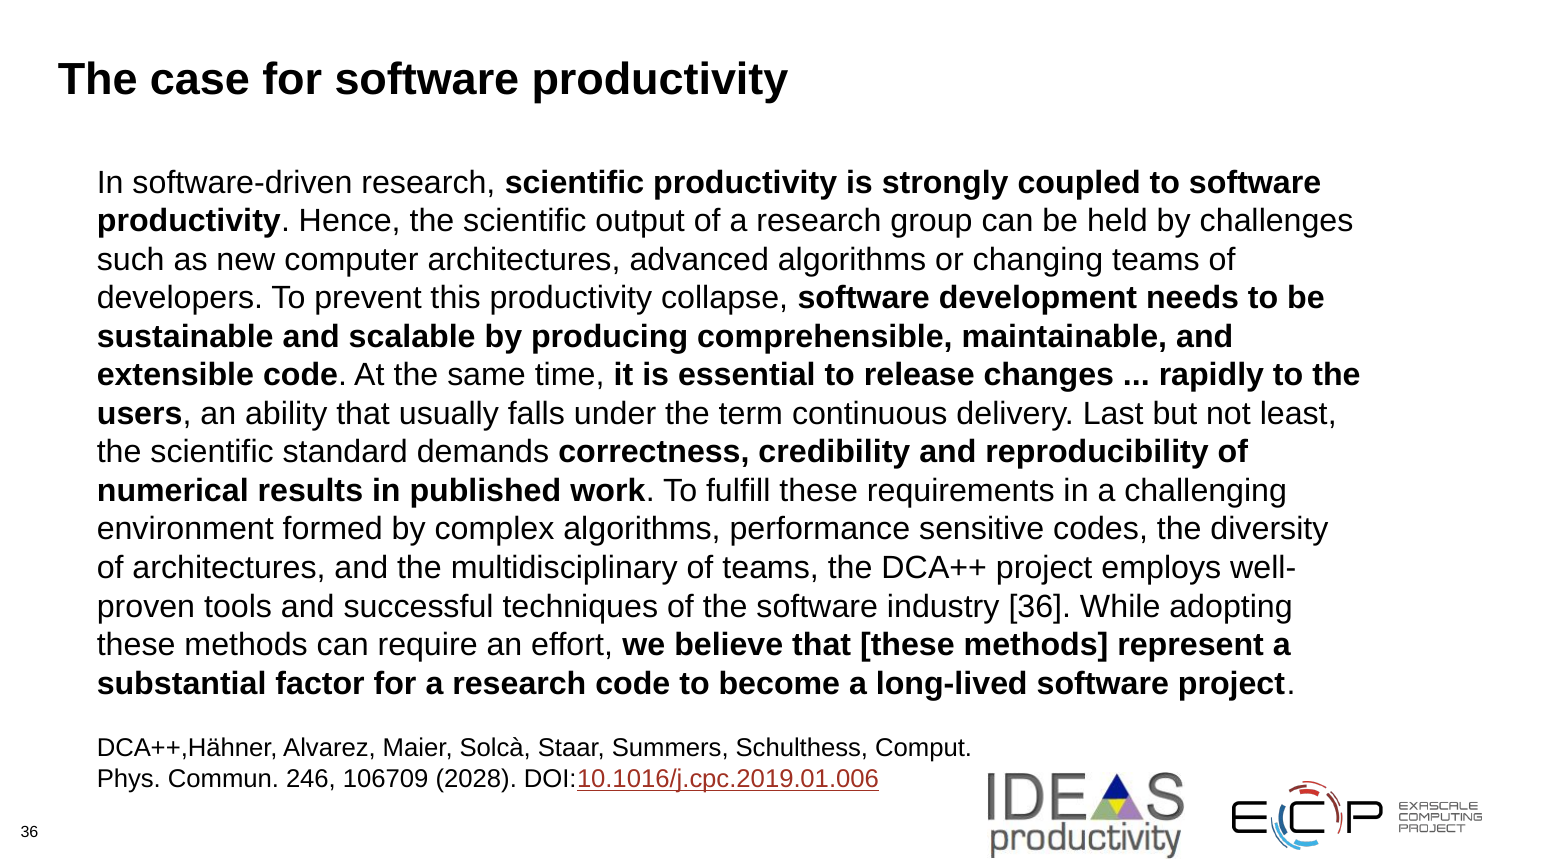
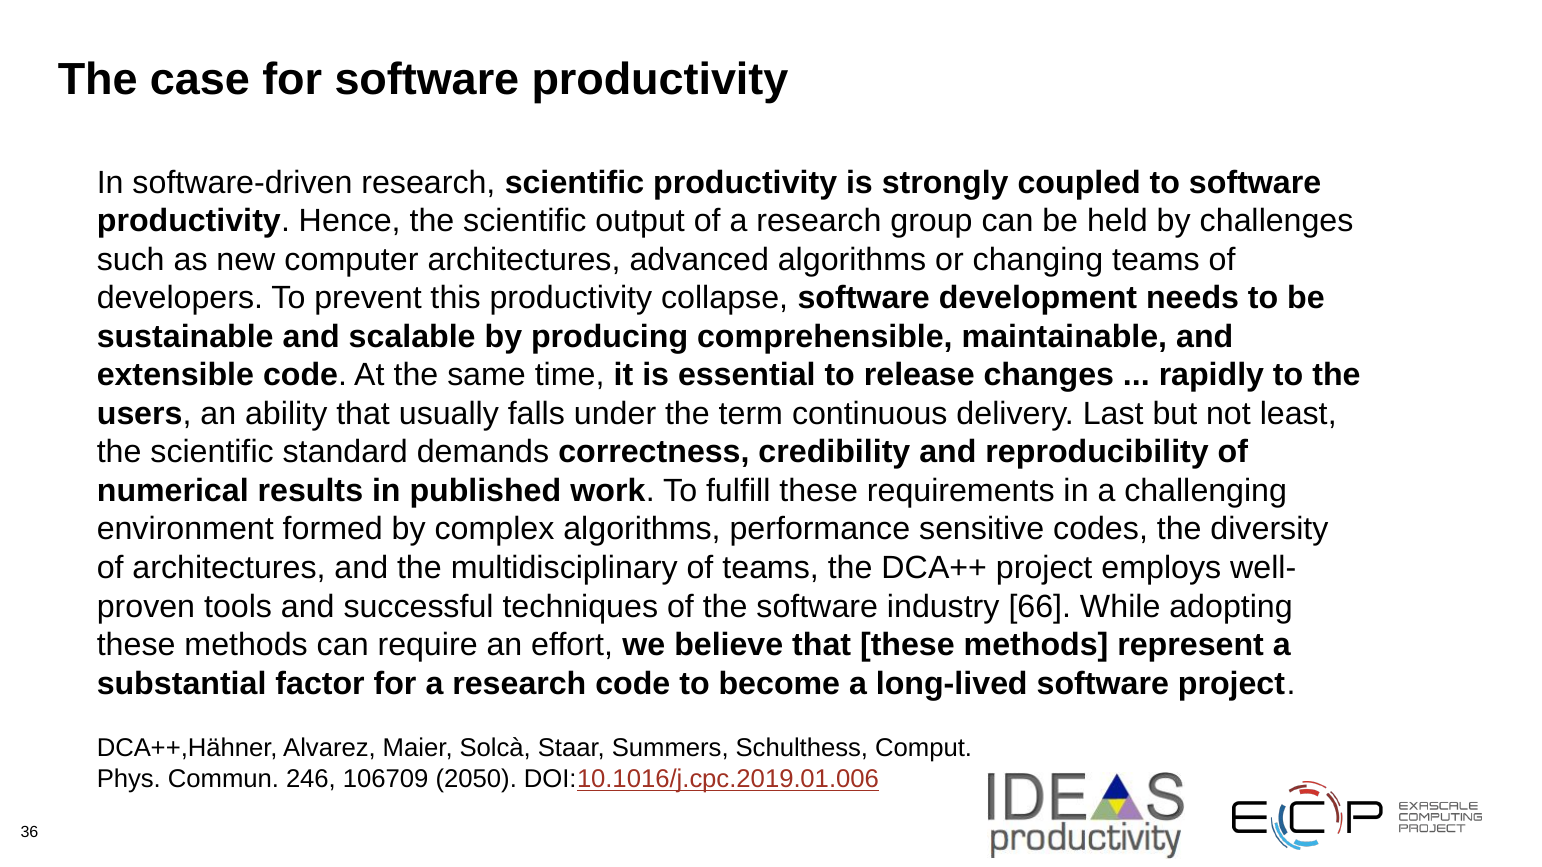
industry 36: 36 -> 66 (1040, 607)
2028: 2028 -> 2050 (476, 780)
